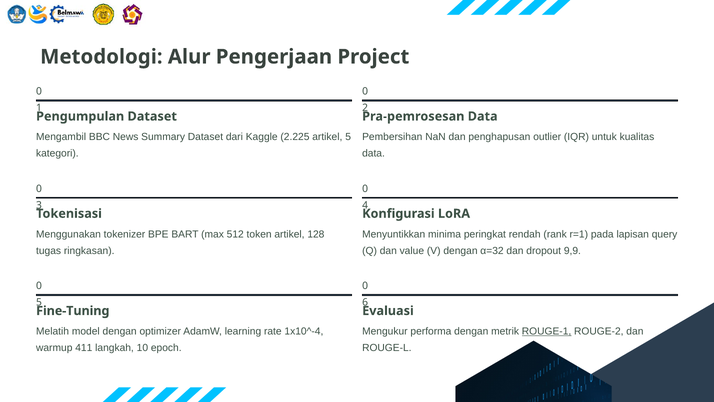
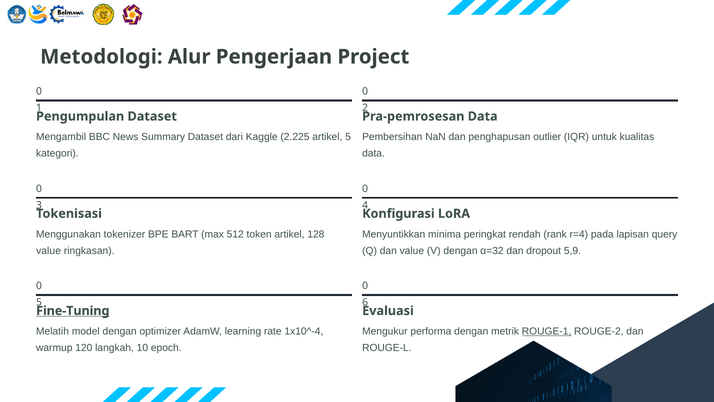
r=1: r=1 -> r=4 (579, 234)
tugas: tugas -> value (49, 250)
9,9: 9,9 -> 5,9 (572, 250)
Fine-Tuning underline: none -> present (73, 311)
411: 411 -> 120 (84, 348)
